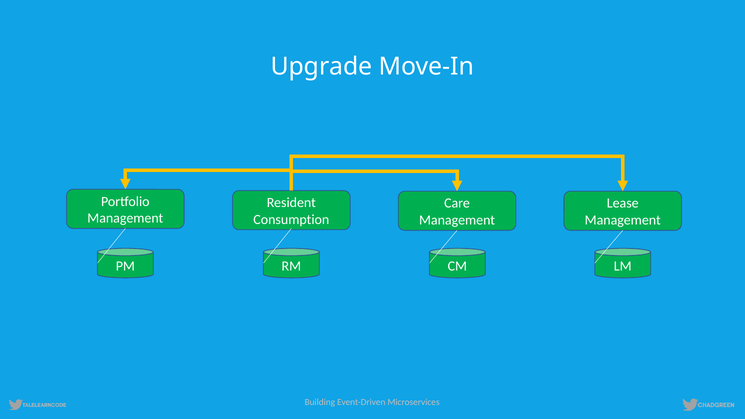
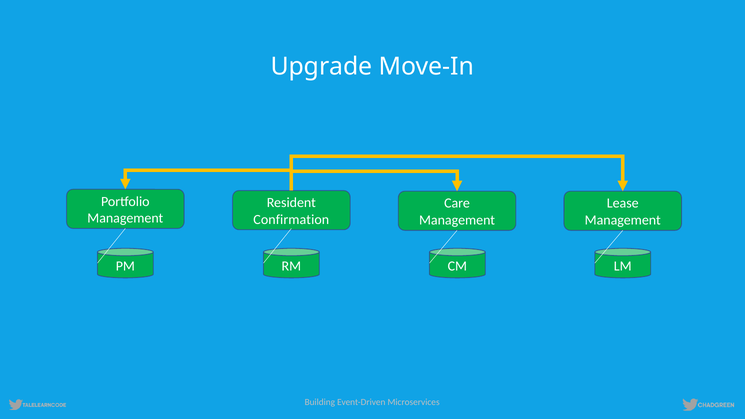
Consumption: Consumption -> Confirmation (291, 220)
